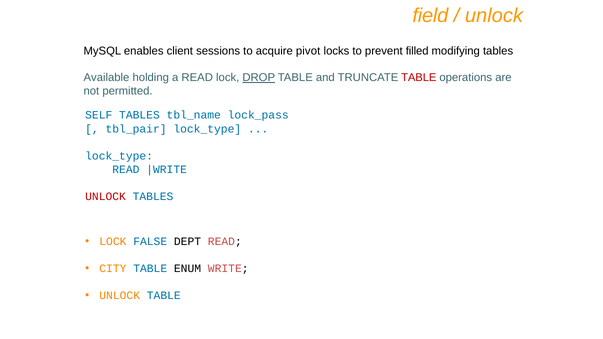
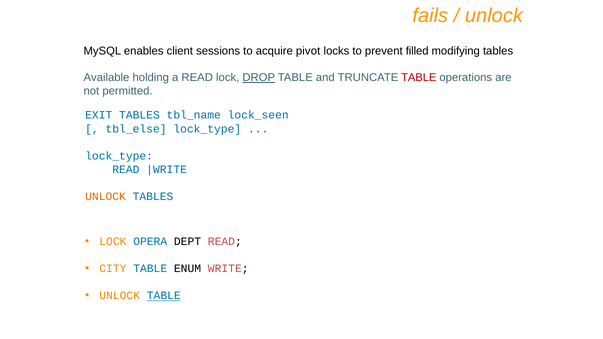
field: field -> fails (430, 16)
SELF: SELF -> EXIT (99, 115)
lock_pass: lock_pass -> lock_seen (258, 115)
tbl_pair: tbl_pair -> tbl_else (136, 129)
UNLOCK colour: red -> orange (106, 197)
FALSE: FALSE -> OPERA (150, 242)
TABLE underline: none -> present (164, 296)
